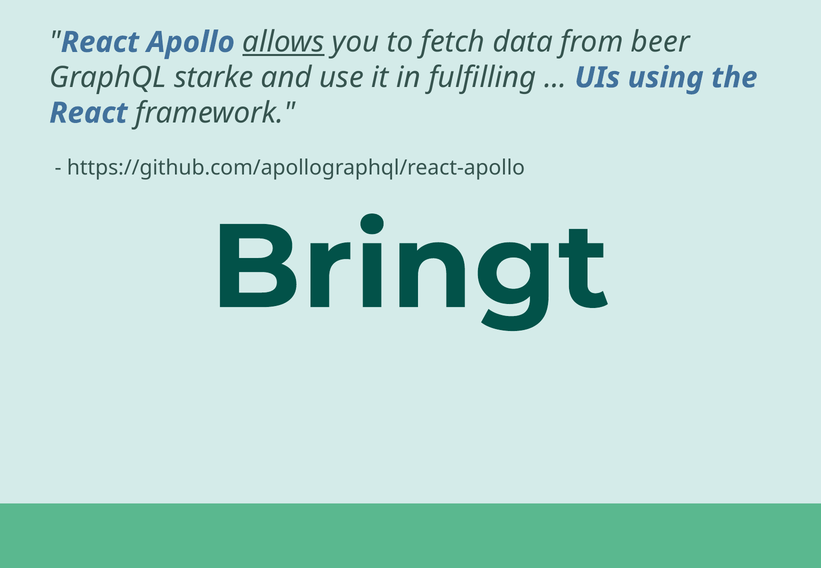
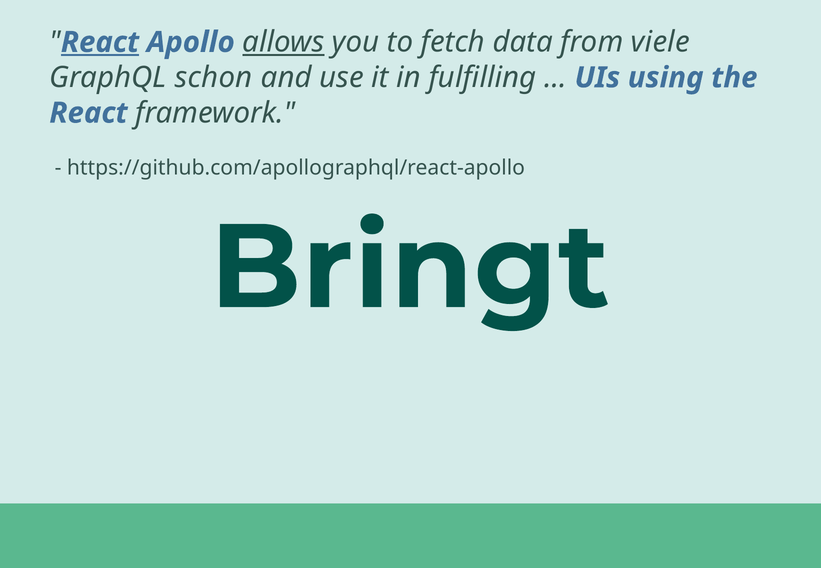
React underline: none -> present (100, 42)
beer: beer -> viele (660, 42)
starke: starke -> schon (214, 78)
